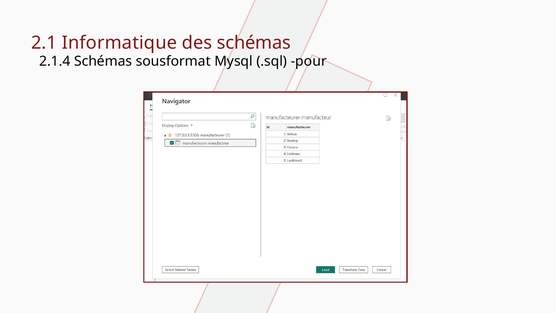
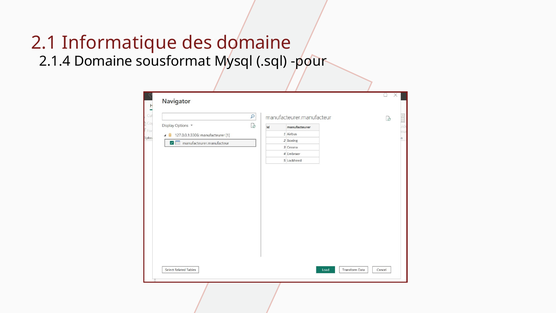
des schémas: schémas -> domaine (254, 43)
2.1.4 Schémas: Schémas -> Domaine (103, 61)
